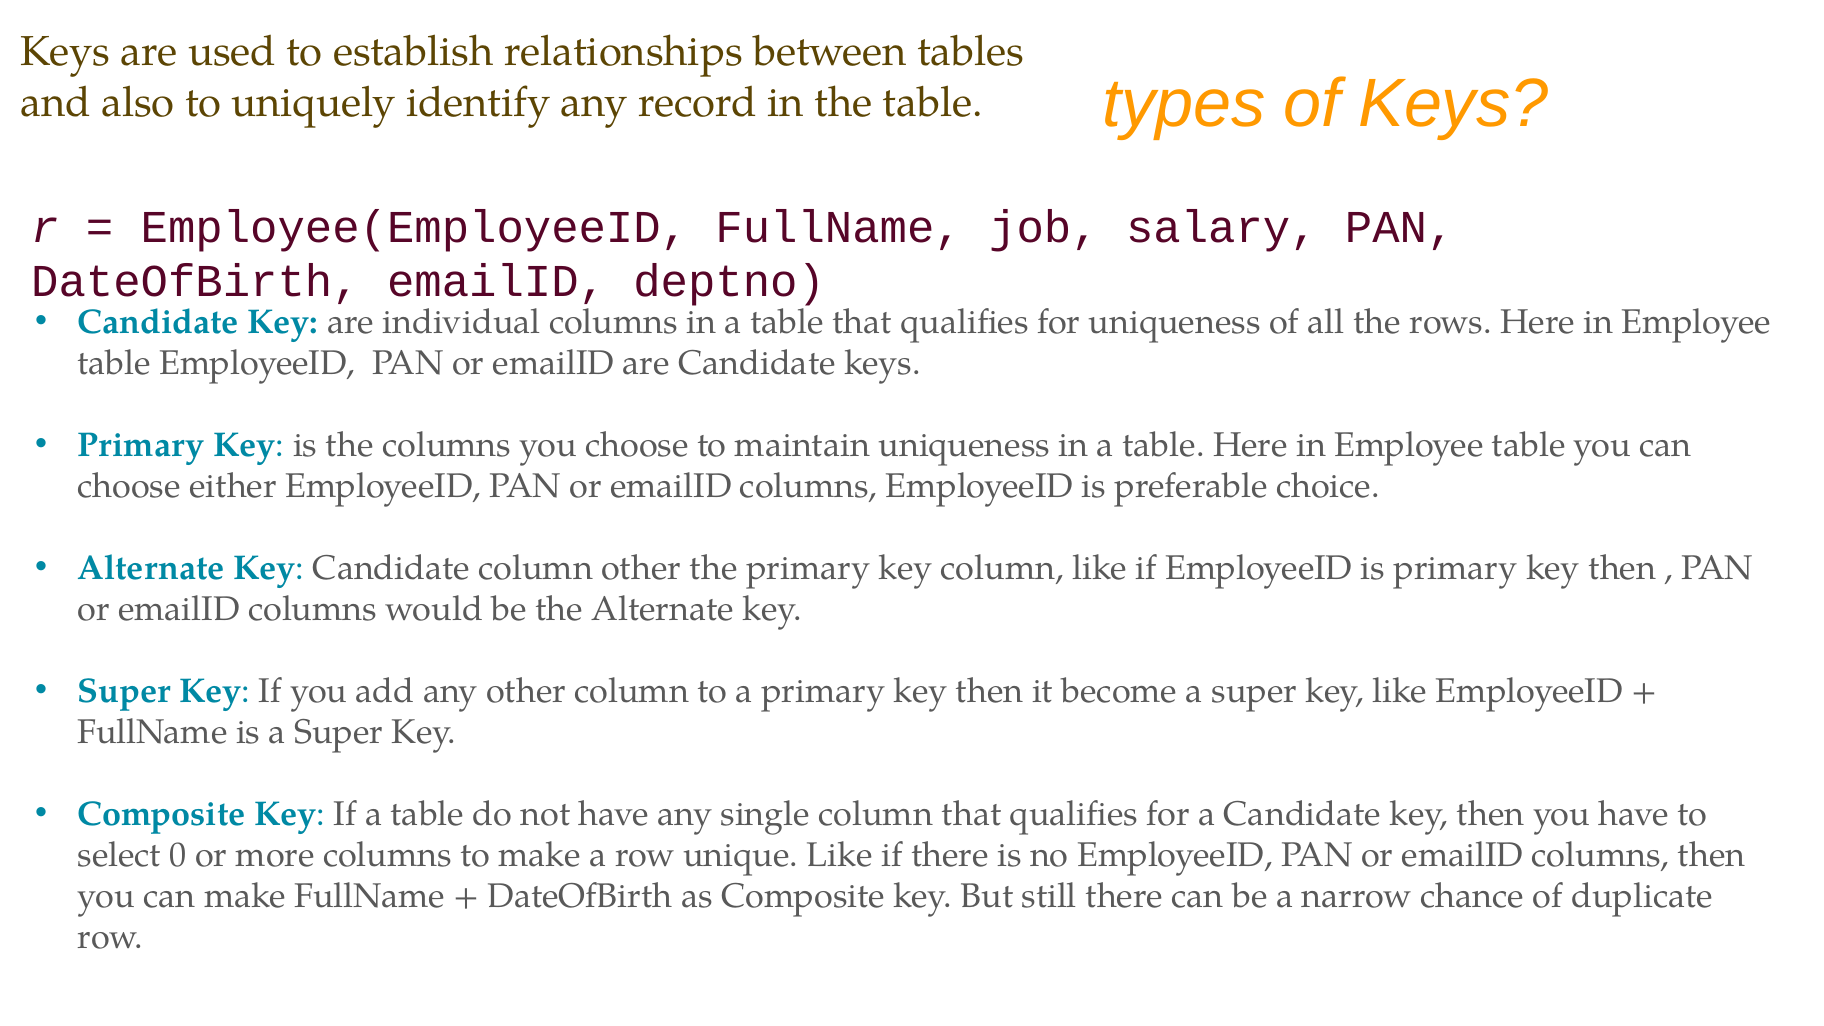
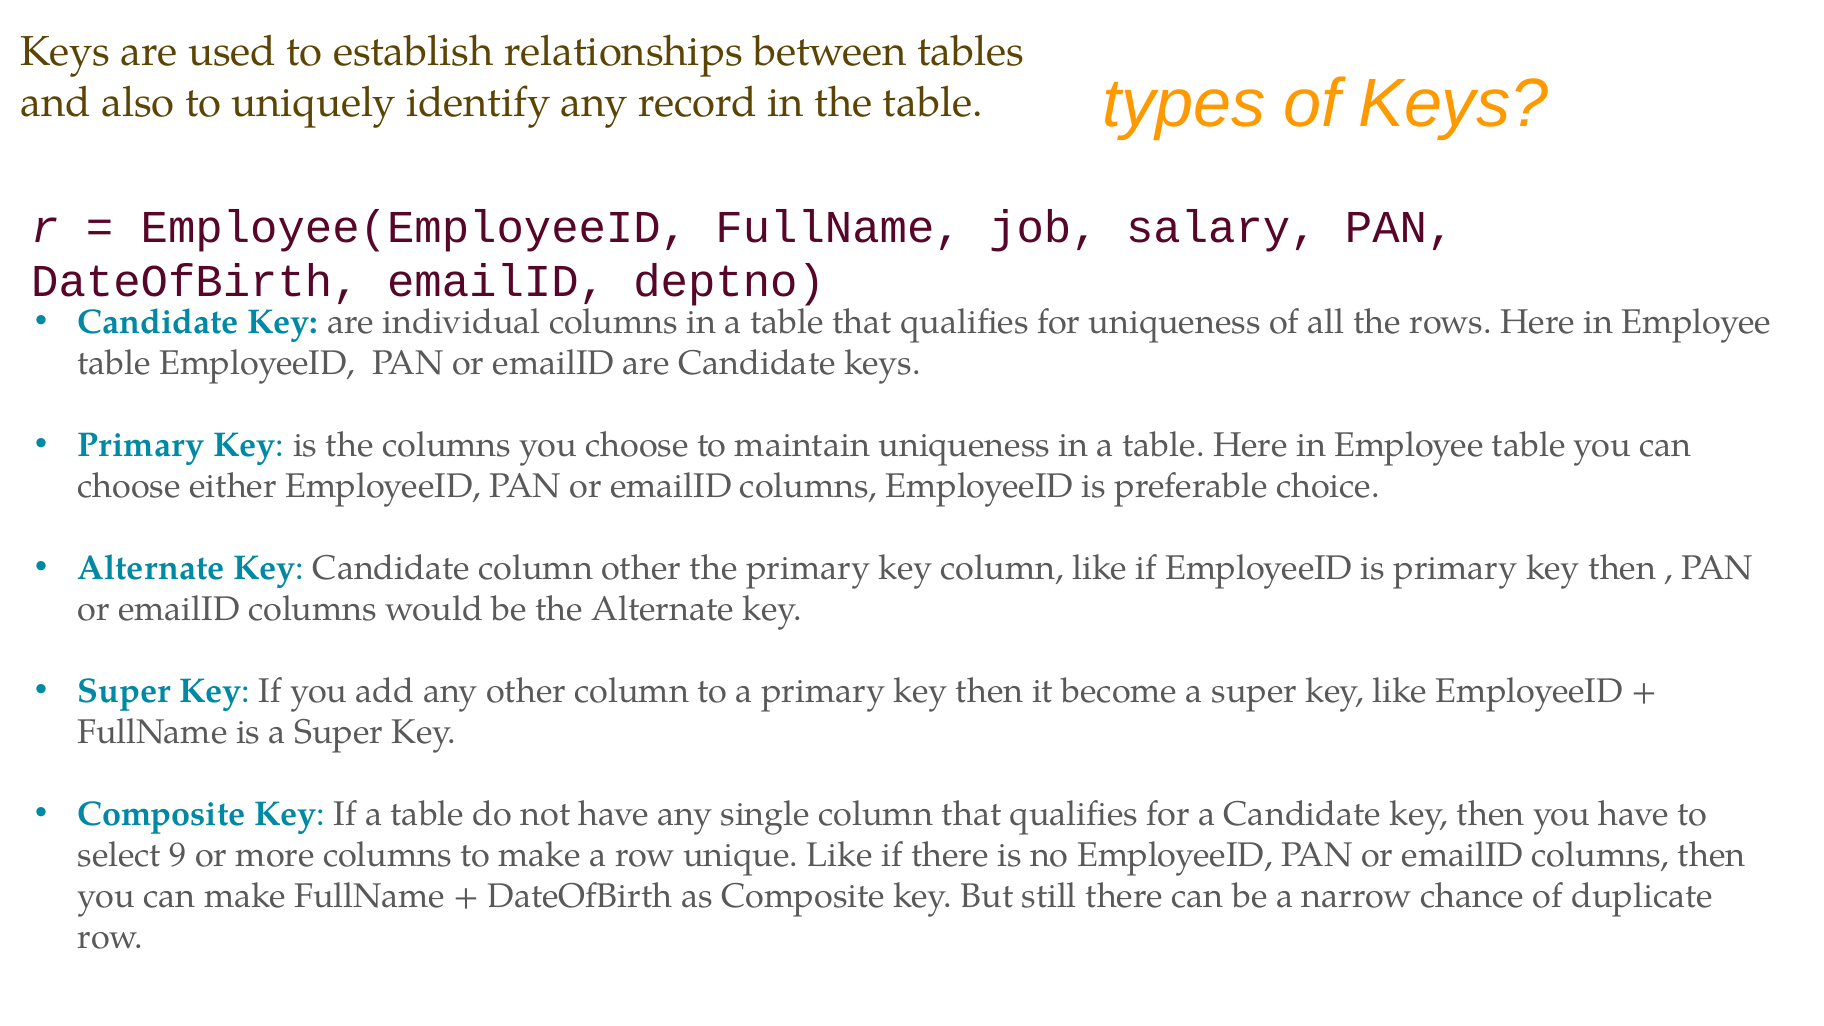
0: 0 -> 9 (178, 856)
